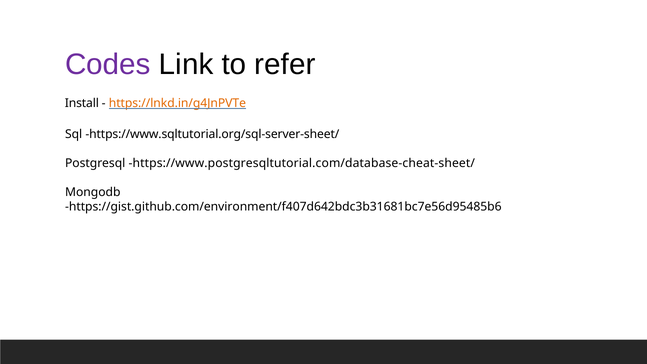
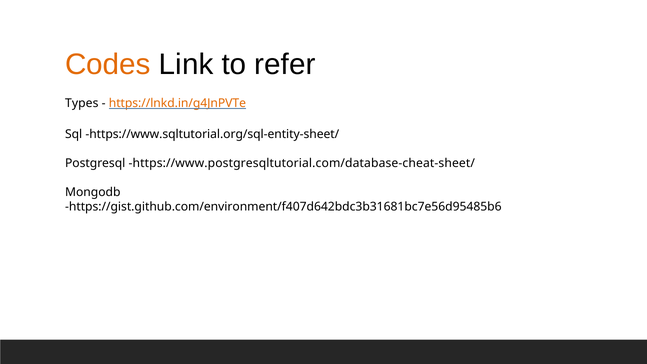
Codes colour: purple -> orange (108, 65)
Install: Install -> Types (82, 103)
https://www.sqltutorial.org/sql-server-sheet/: https://www.sqltutorial.org/sql-server-sheet/ -> https://www.sqltutorial.org/sql-entity-sheet/ (212, 134)
